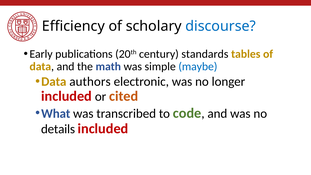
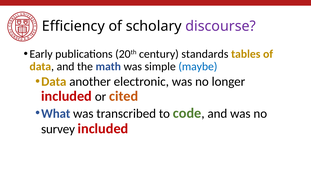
discourse colour: blue -> purple (221, 26)
authors: authors -> another (90, 81)
details: details -> survey (58, 129)
